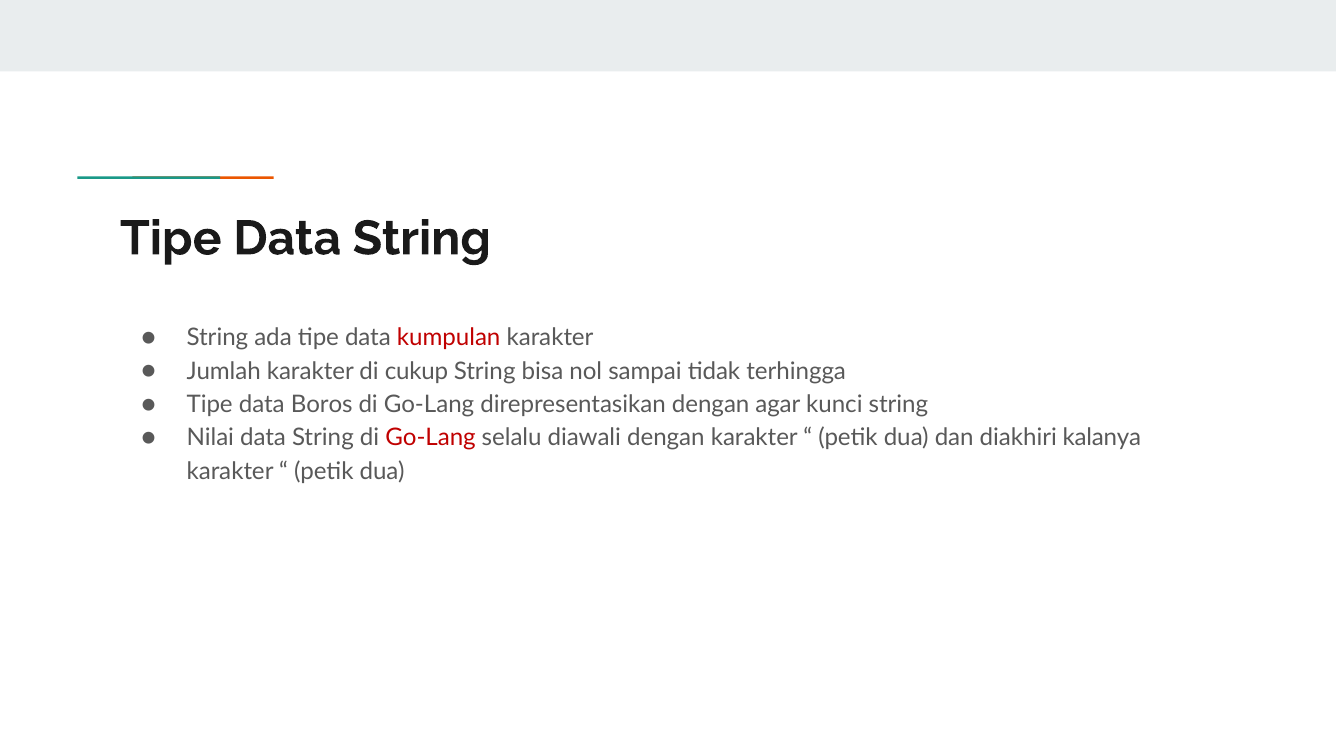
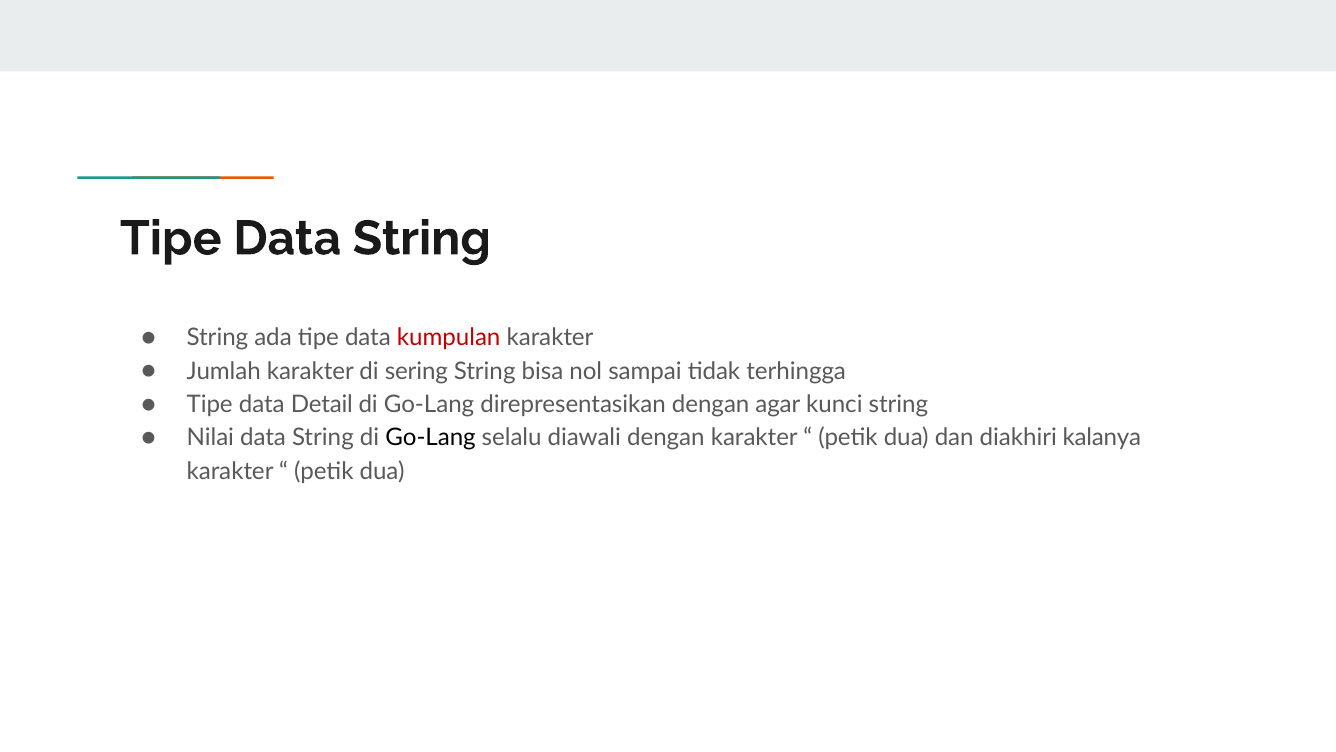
cukup: cukup -> sering (416, 371)
Boros: Boros -> Detail (322, 404)
Go-Lang colour: red -> black (431, 437)
